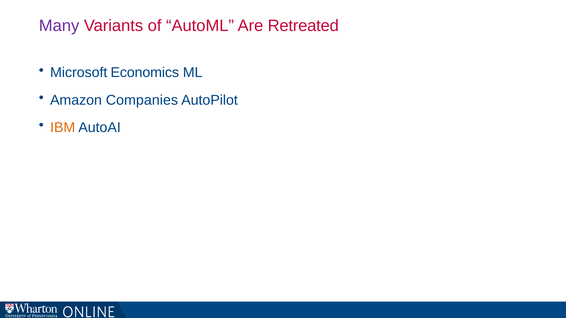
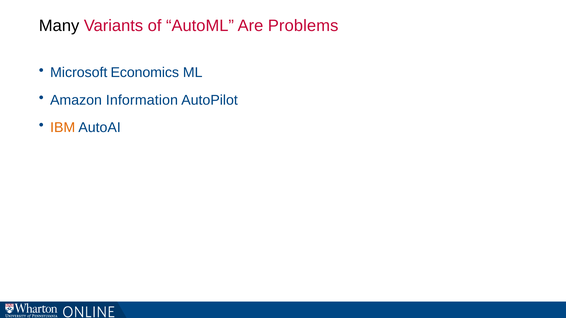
Many colour: purple -> black (59, 26)
Retreated: Retreated -> Problems (303, 26)
Companies: Companies -> Information (142, 100)
